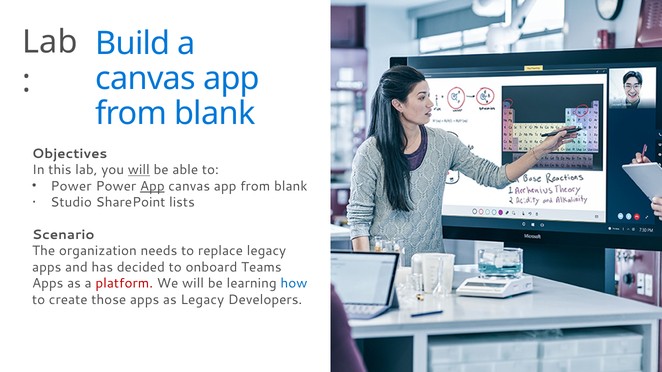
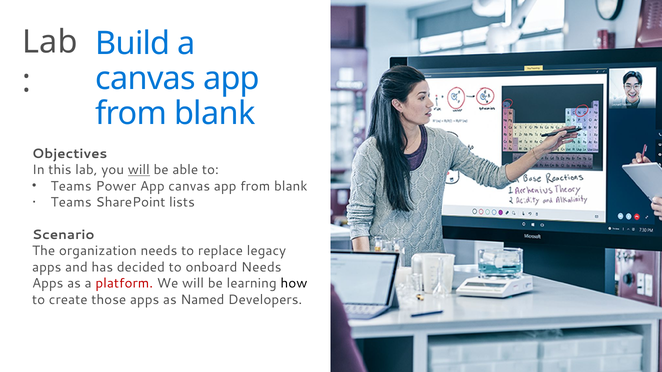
Power: Power -> Teams (71, 186)
App underline: present -> none (152, 186)
Studio: Studio -> Teams (71, 203)
onboard Teams: Teams -> Needs (261, 267)
how colour: blue -> black (294, 284)
as Legacy: Legacy -> Named (202, 300)
